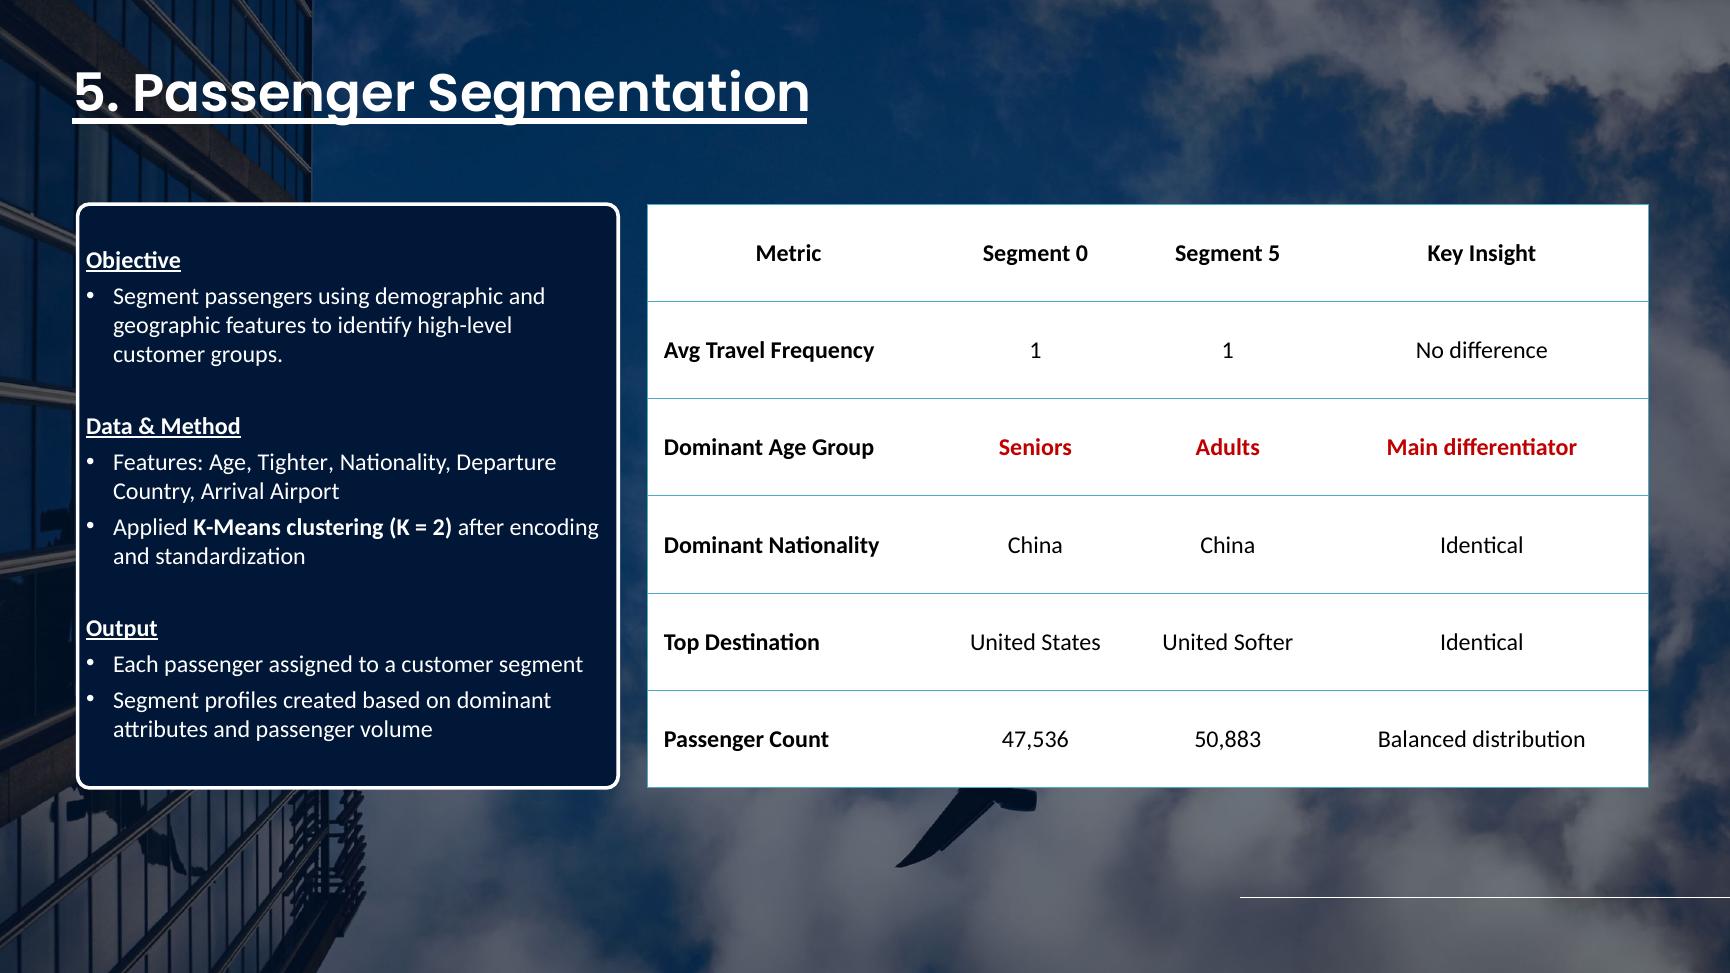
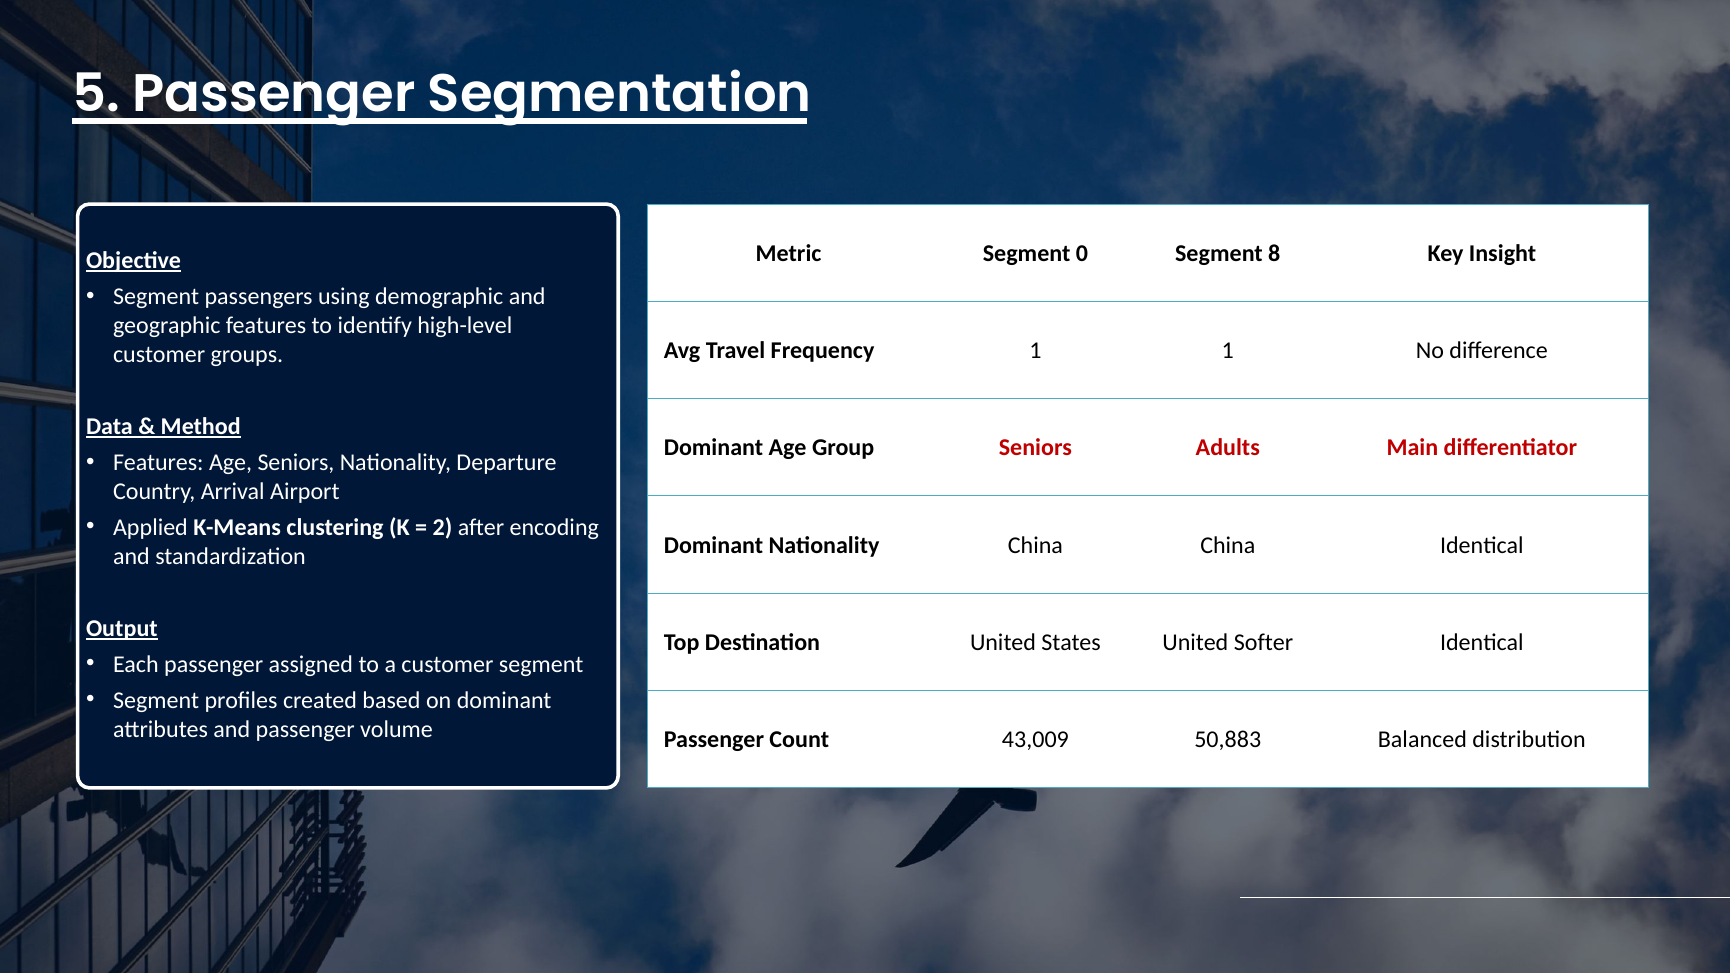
Segment 5: 5 -> 8 (1274, 253)
Age Tighter: Tighter -> Seniors (296, 463)
47,536: 47,536 -> 43,009 (1035, 740)
